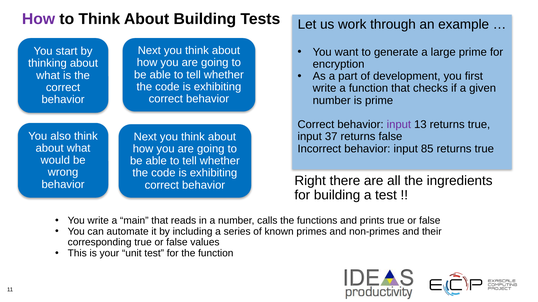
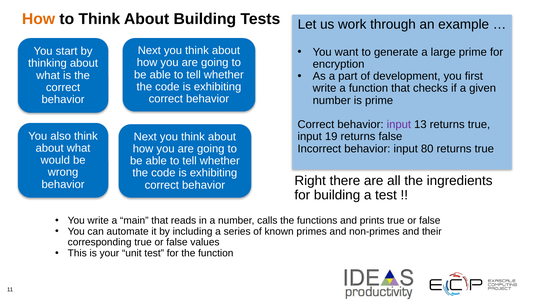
How colour: purple -> orange (39, 19)
37: 37 -> 19 (331, 137)
85: 85 -> 80 (427, 149)
